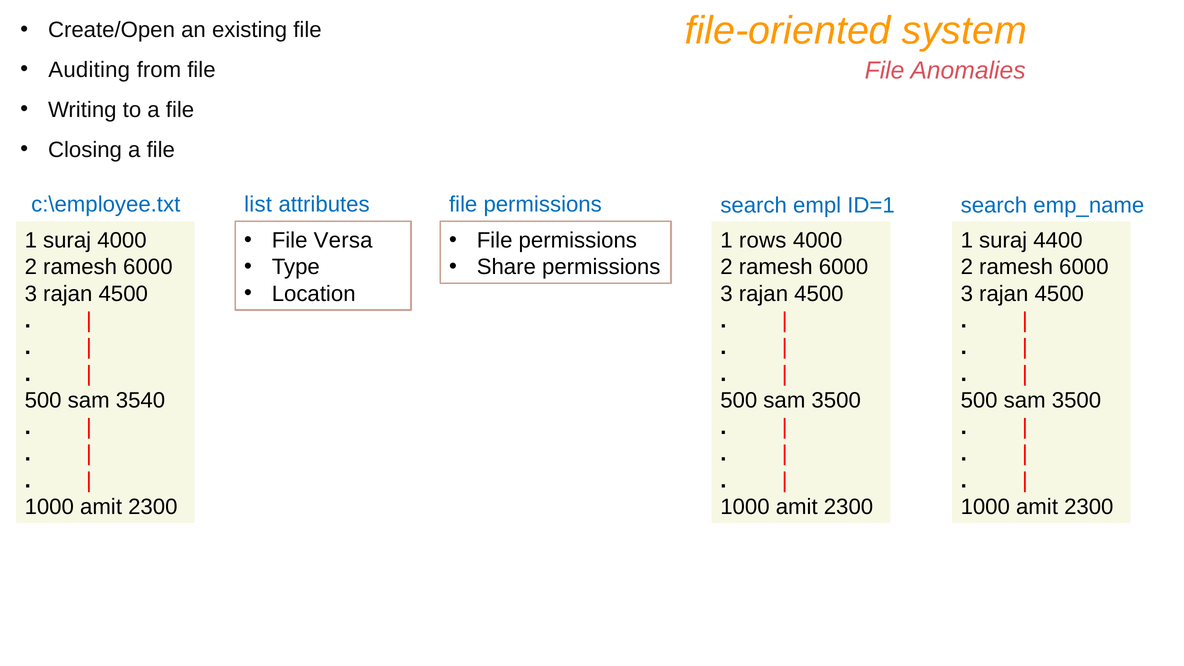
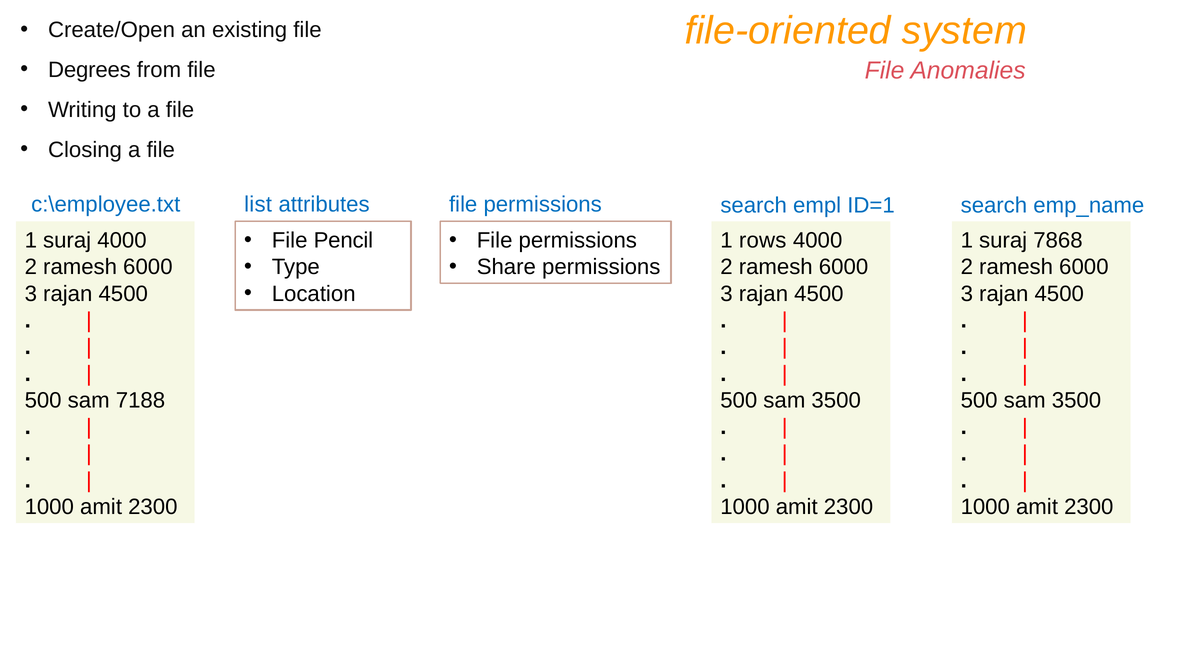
Auditing: Auditing -> Degrees (89, 70)
Versa: Versa -> Pencil (343, 241)
4400: 4400 -> 7868 (1058, 241)
3540: 3540 -> 7188 (140, 400)
